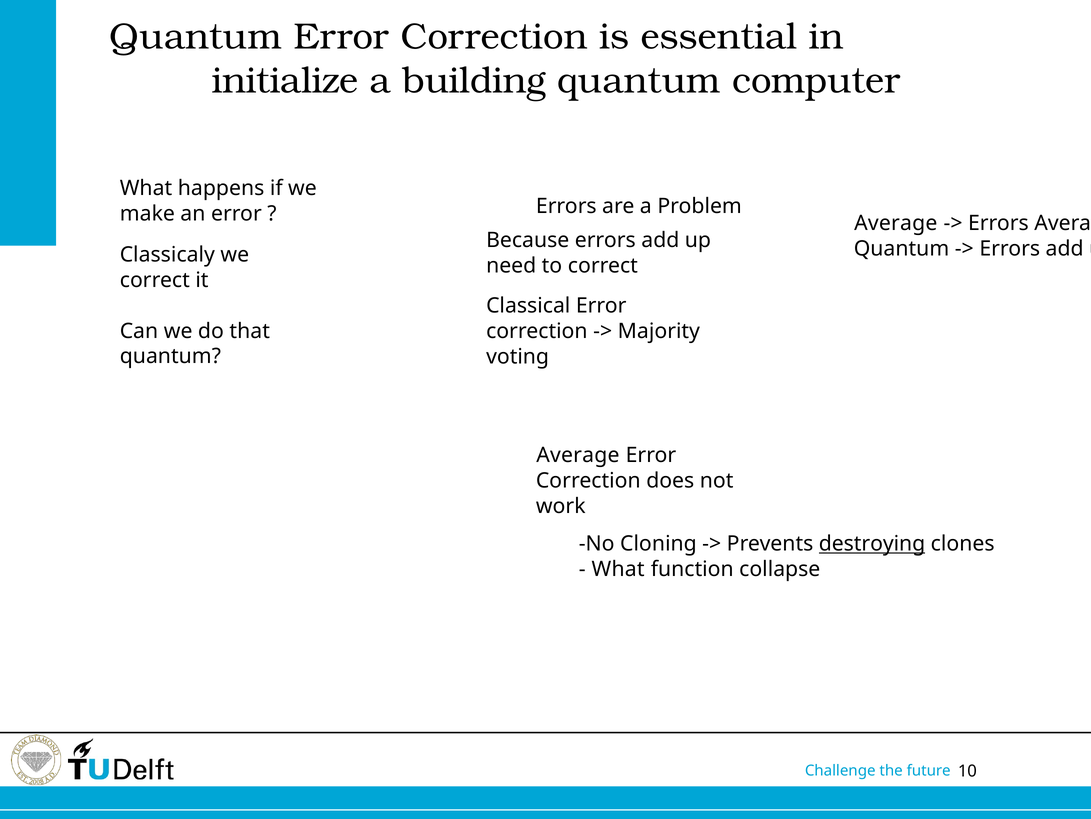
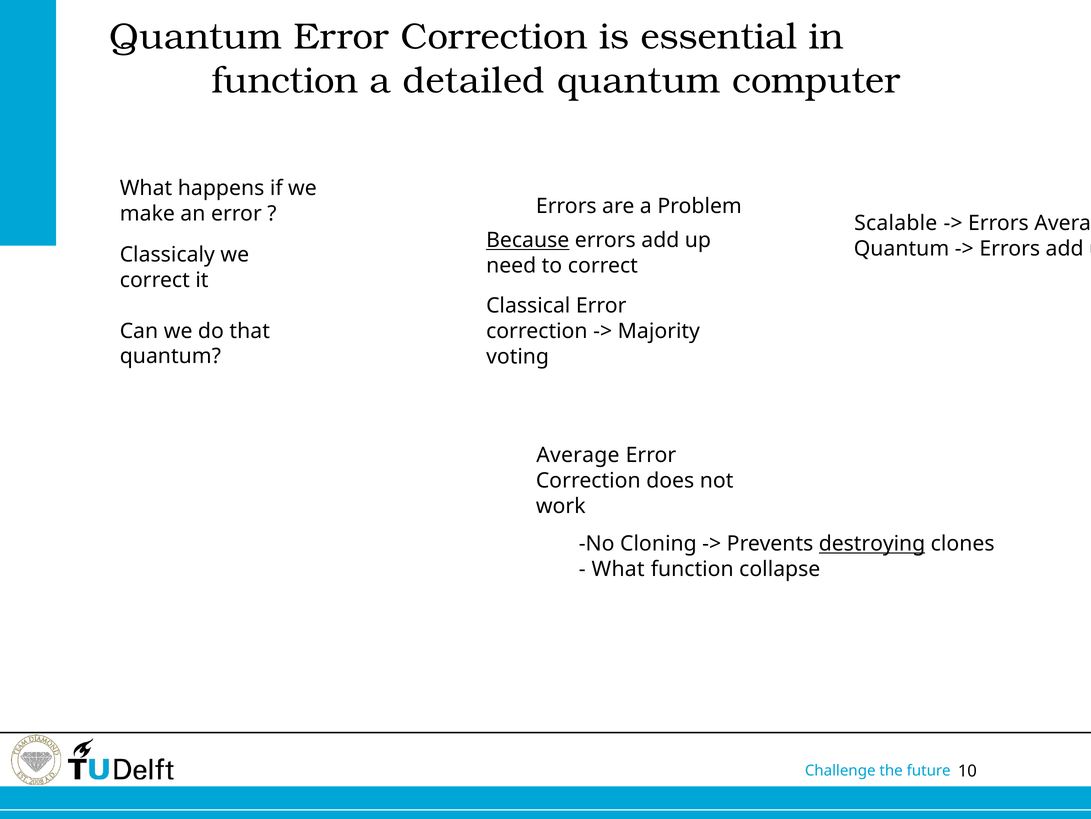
initialize: initialize -> function (285, 81)
building: building -> detailed (474, 81)
Average: Average -> Scalable (896, 223)
Because underline: none -> present (528, 240)
